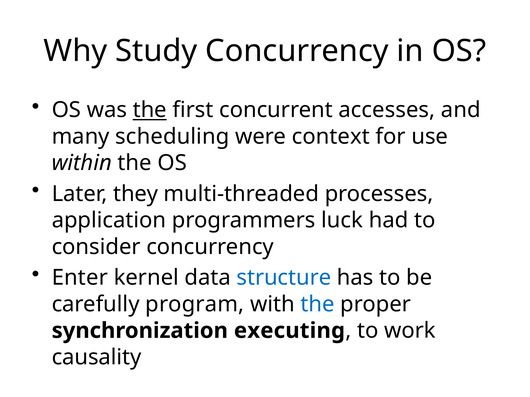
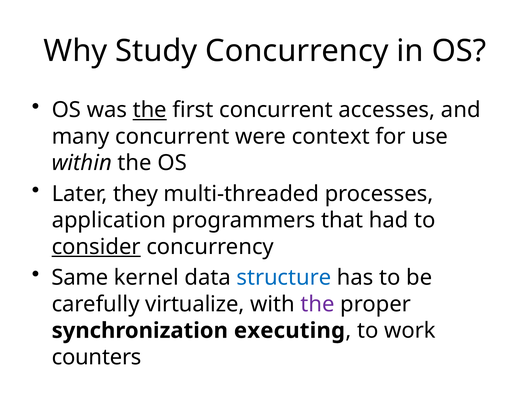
many scheduling: scheduling -> concurrent (172, 137)
luck: luck -> that (342, 221)
consider underline: none -> present (96, 247)
Enter: Enter -> Same (80, 278)
program: program -> virtualize (195, 305)
the colour: blue -> purple (317, 305)
causality: causality -> counters (97, 358)
